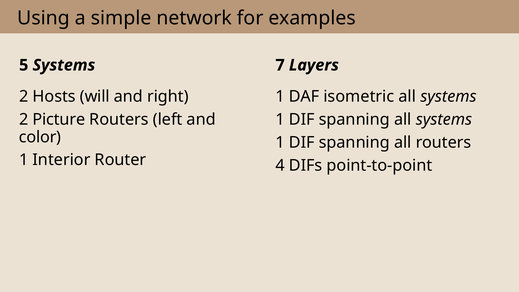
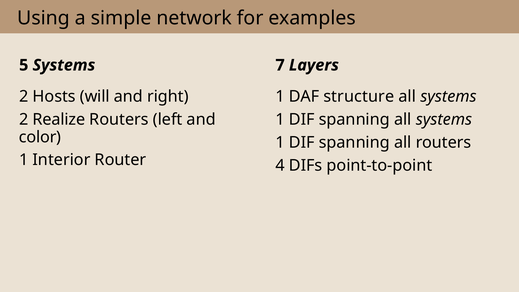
isometric: isometric -> structure (359, 97)
Picture: Picture -> Realize (59, 119)
